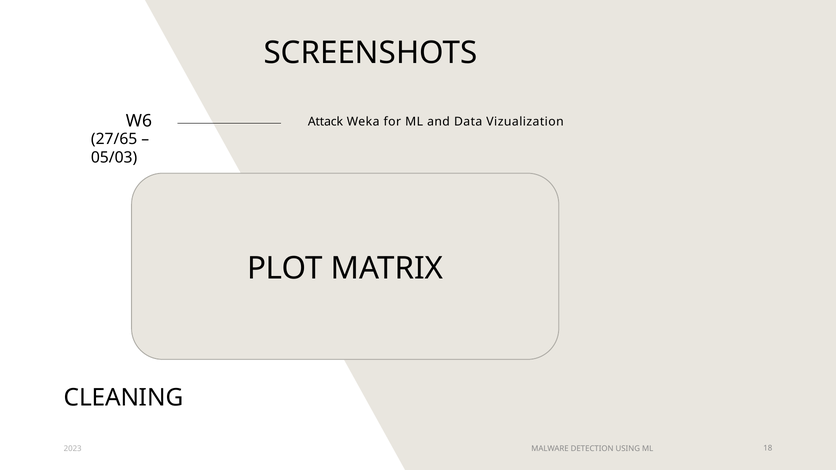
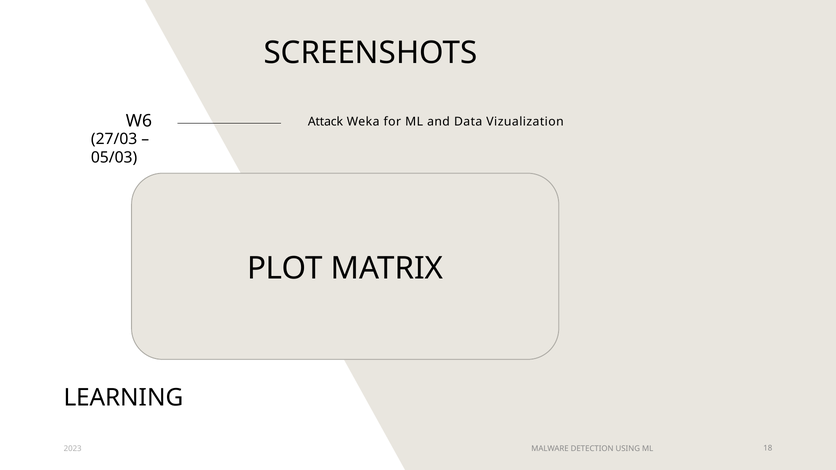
27/65: 27/65 -> 27/03 (114, 139)
CLEANING: CLEANING -> LEARNING (123, 398)
